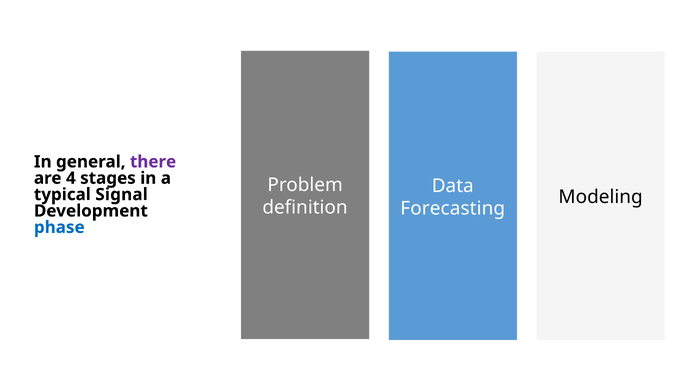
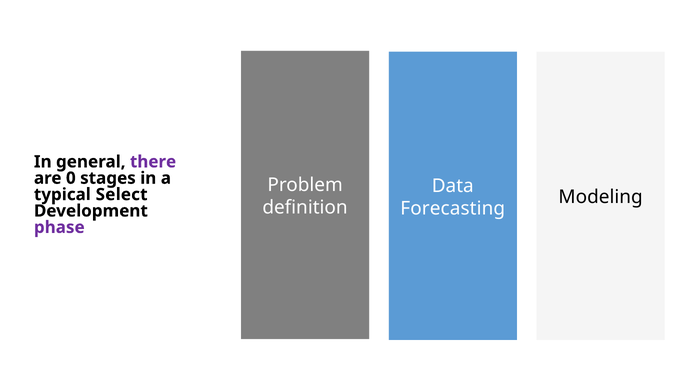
4: 4 -> 0 (71, 178)
Signal: Signal -> Select (122, 194)
phase colour: blue -> purple (59, 227)
